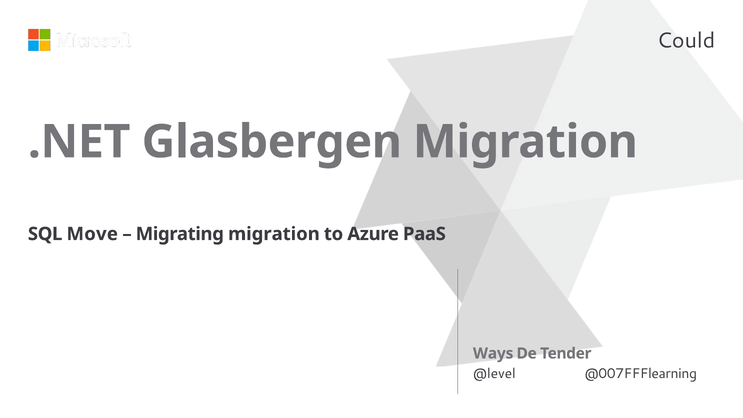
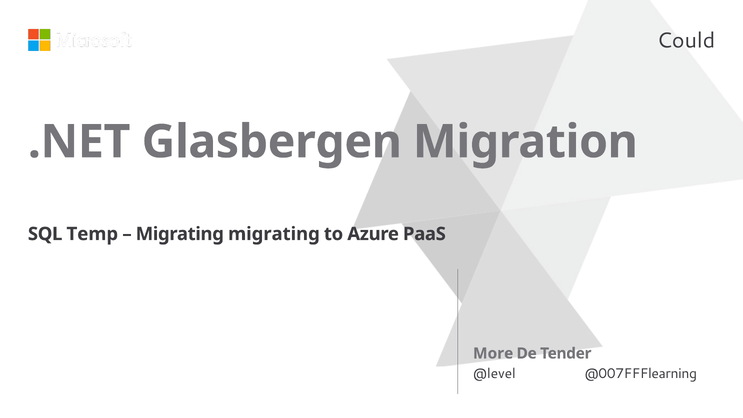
Move: Move -> Temp (92, 234)
Migrating migration: migration -> migrating (274, 234)
Ways: Ways -> More (493, 353)
